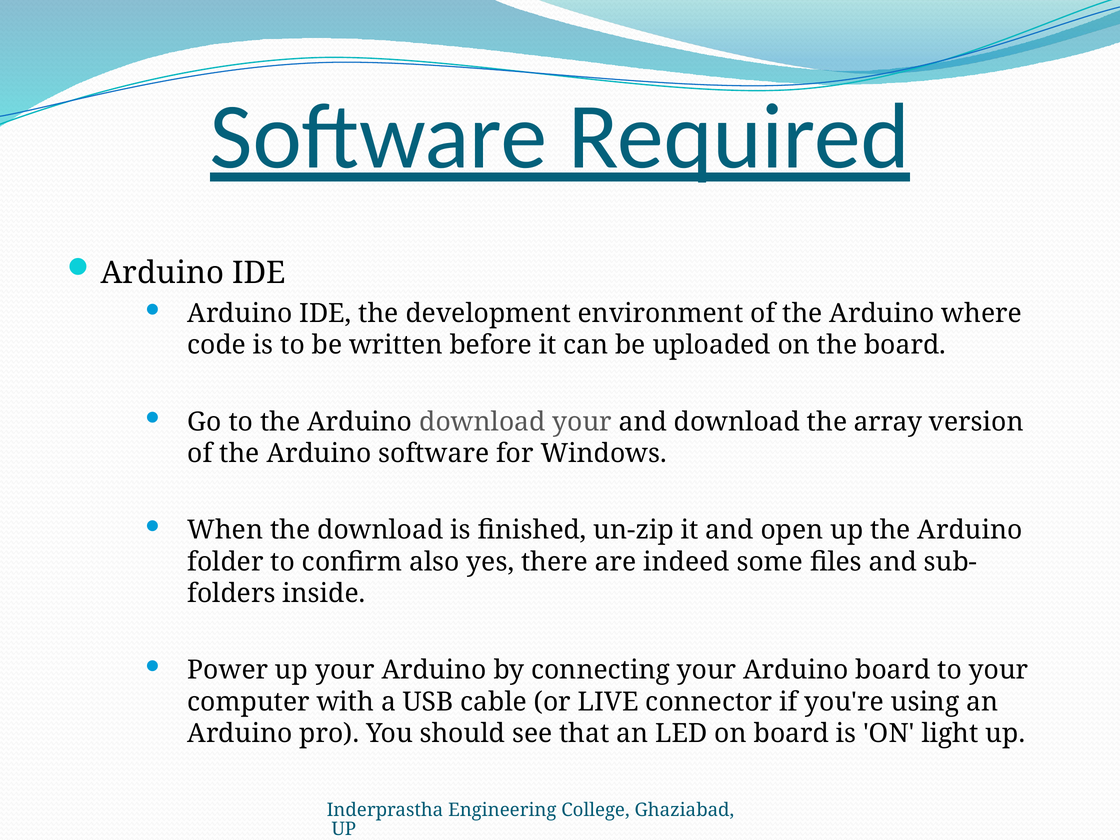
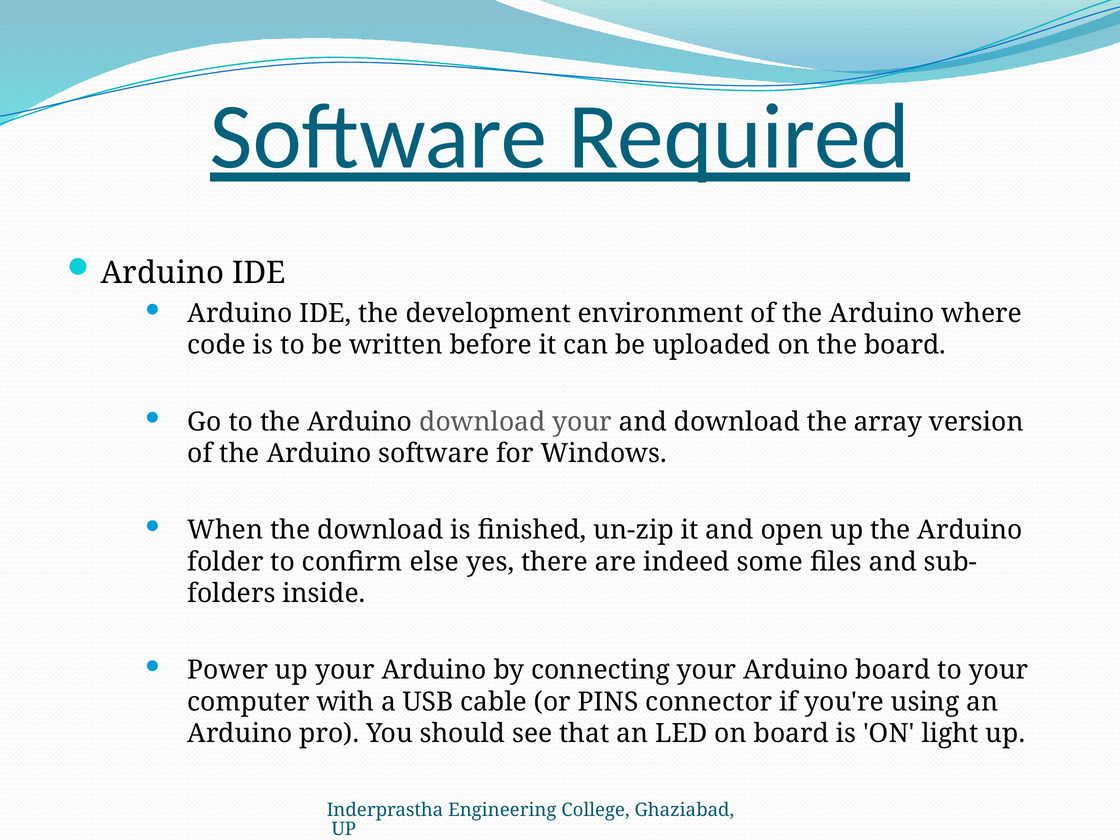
also: also -> else (434, 562)
LIVE: LIVE -> PINS (608, 702)
